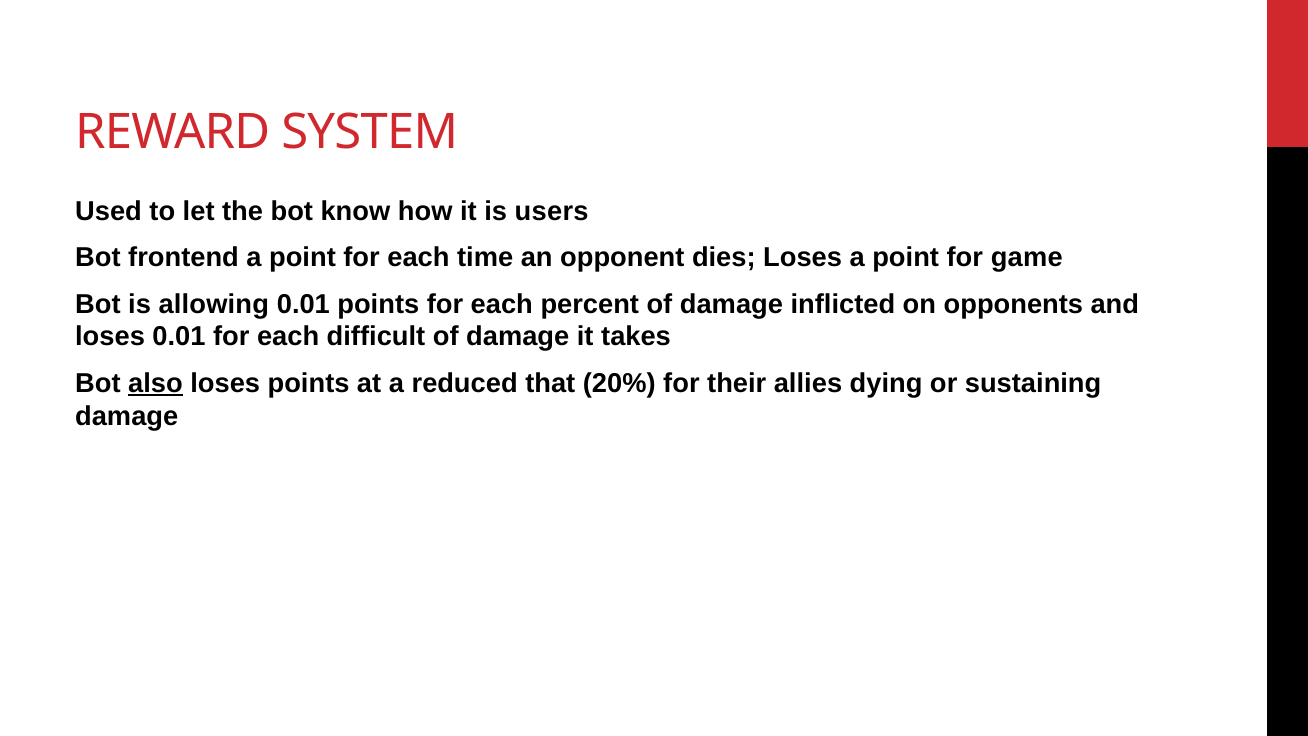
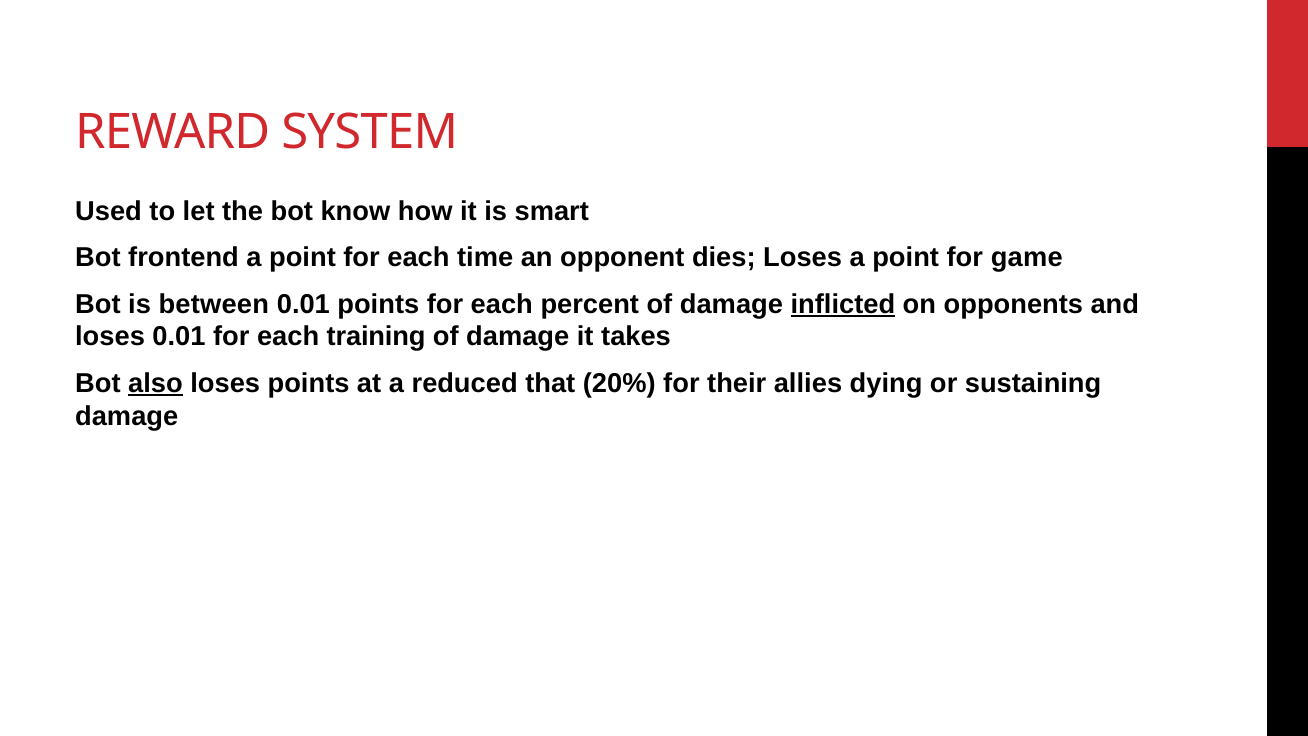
users: users -> smart (552, 211)
allowing: allowing -> between (214, 304)
inflicted underline: none -> present (843, 304)
difficult: difficult -> training (376, 337)
